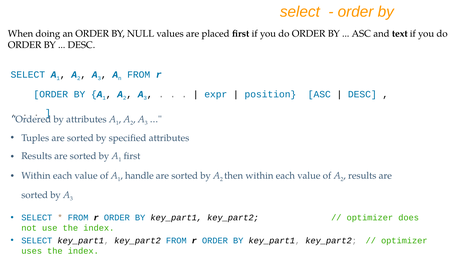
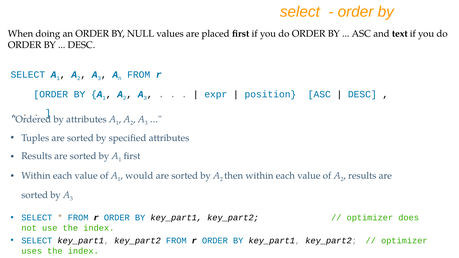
handle: handle -> would (139, 176)
